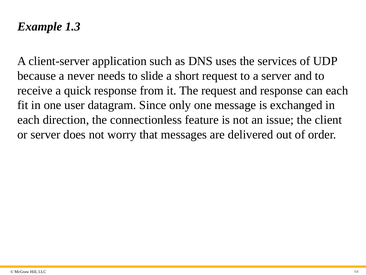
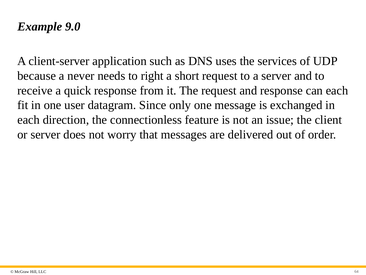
1.3: 1.3 -> 9.0 (73, 27)
slide: slide -> right (152, 76)
